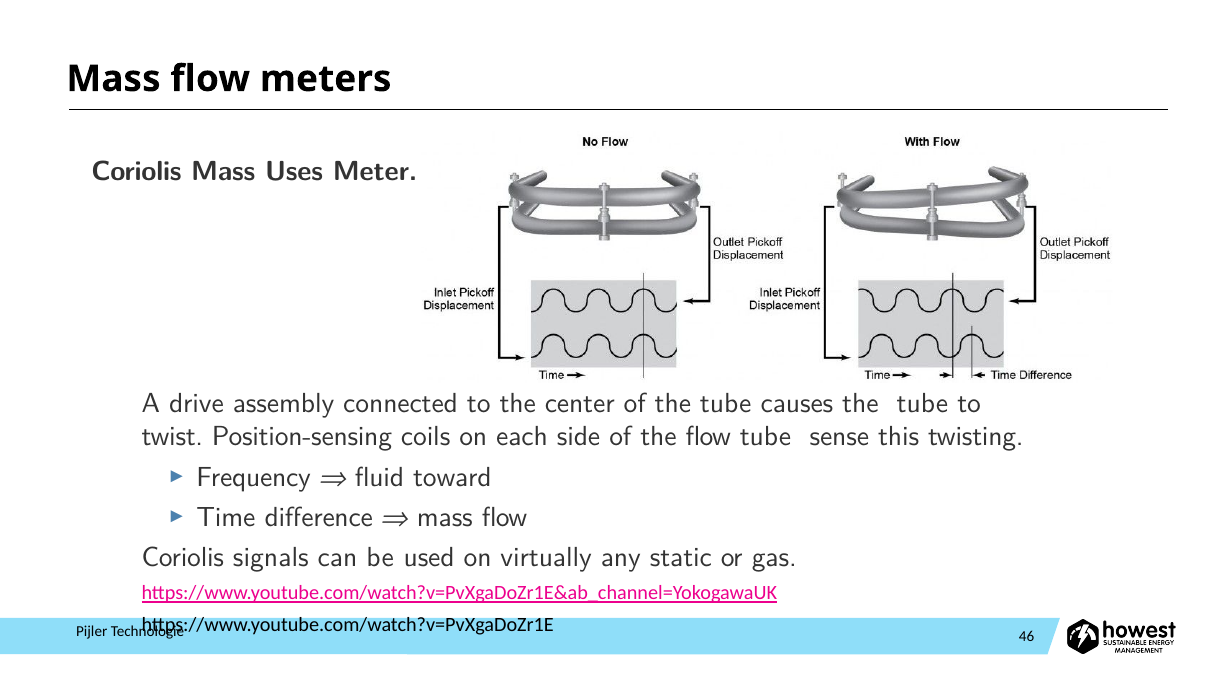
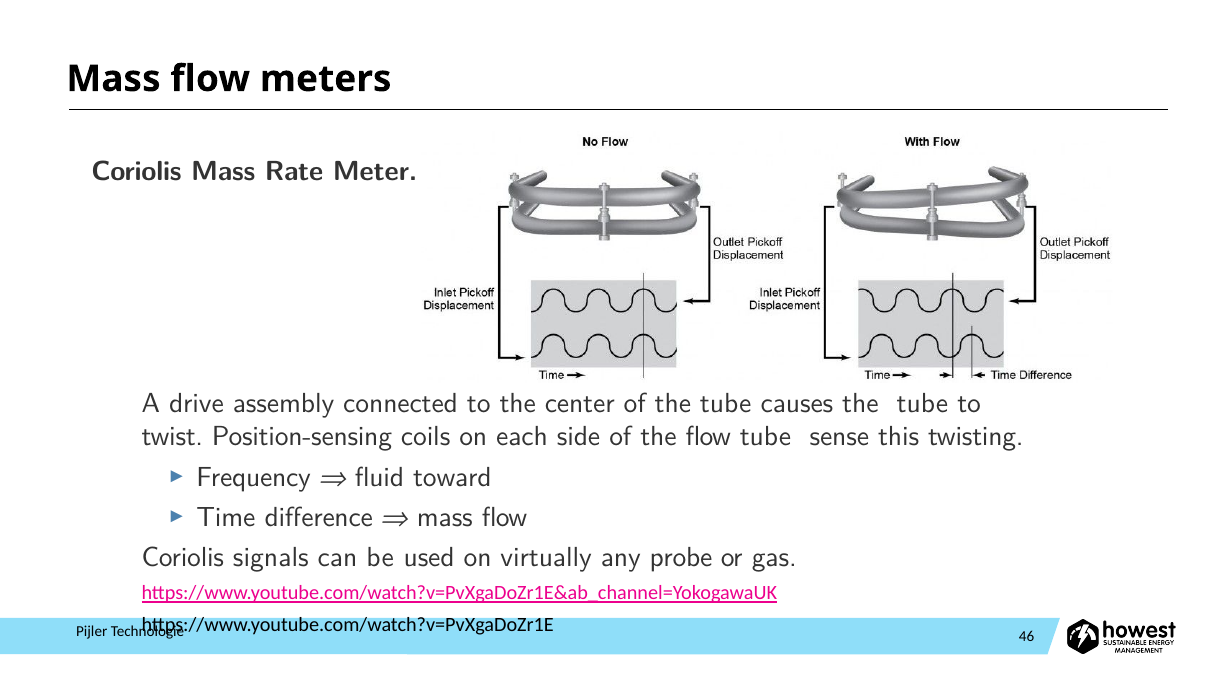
Uses: Uses -> Rate (294, 172)
static: static -> probe (681, 557)
